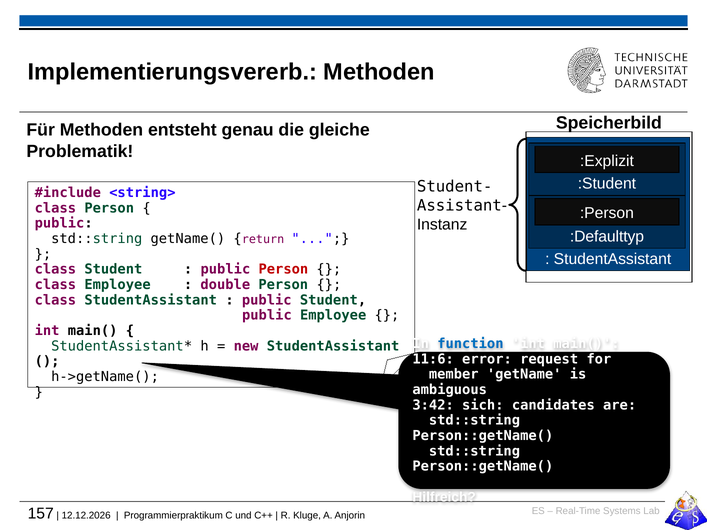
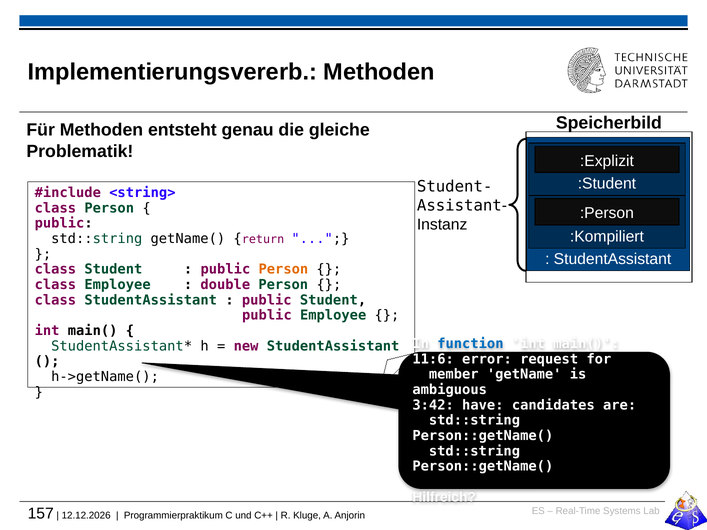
:Defaulttyp: :Defaulttyp -> :Kompiliert (607, 236)
Person colour: red -> orange (283, 270)
sich: sich -> have (483, 405)
